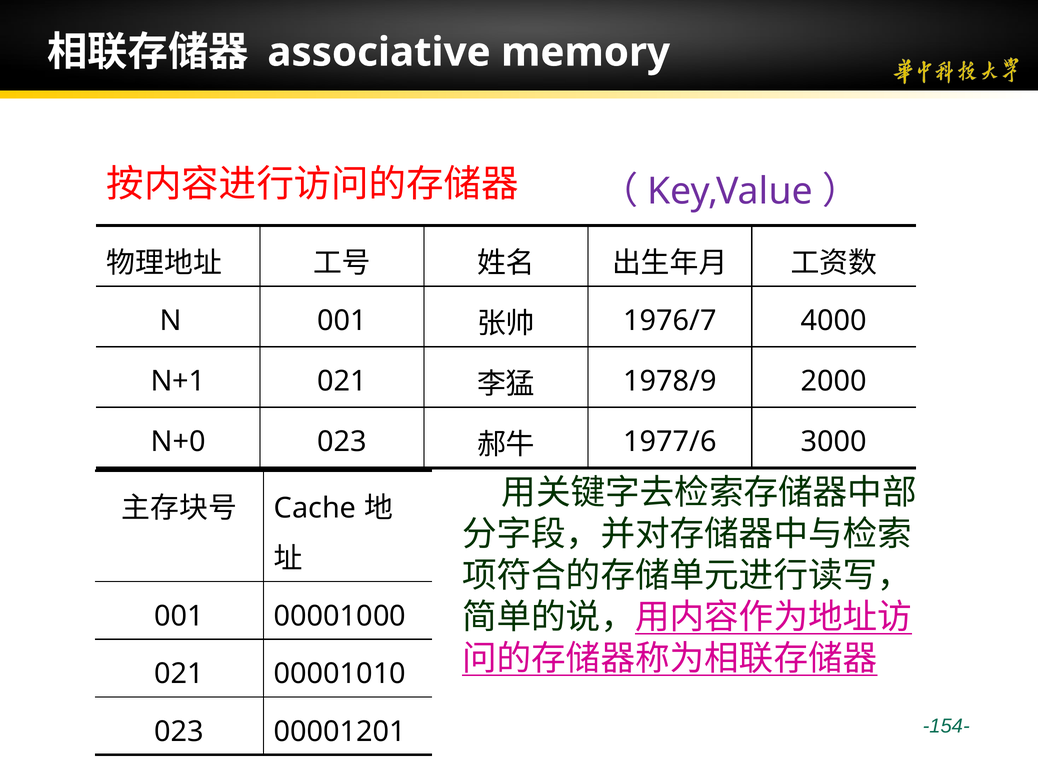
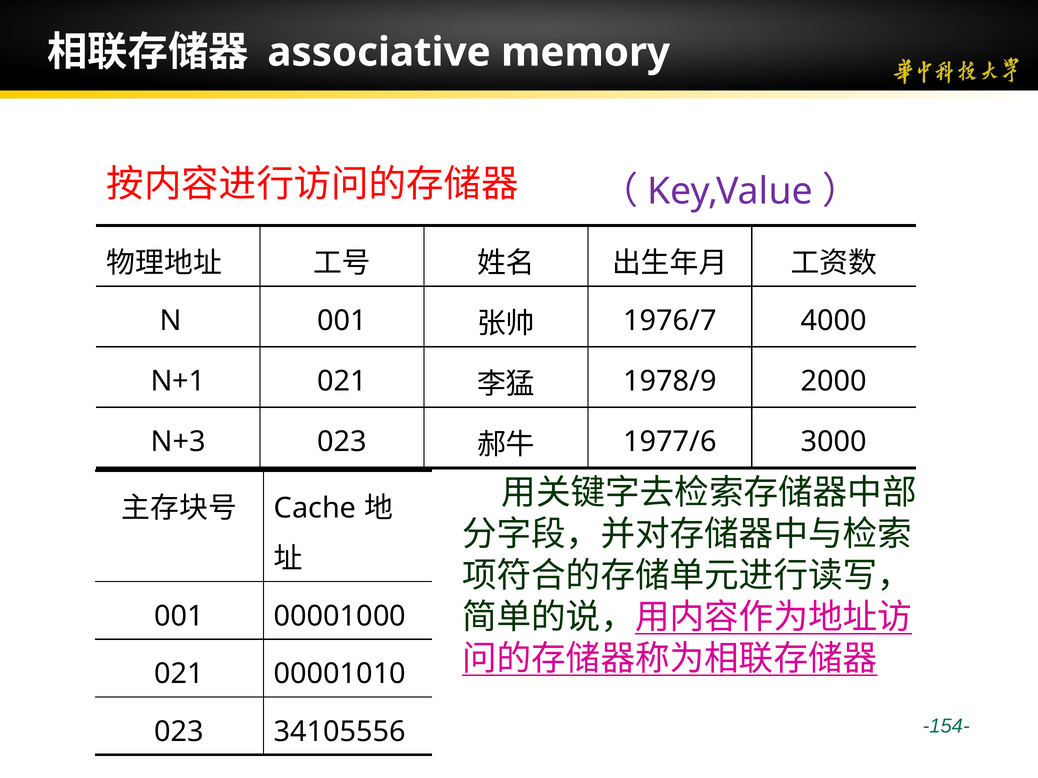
N+0: N+0 -> N+3 (178, 442)
00001201: 00001201 -> 34105556 (340, 732)
